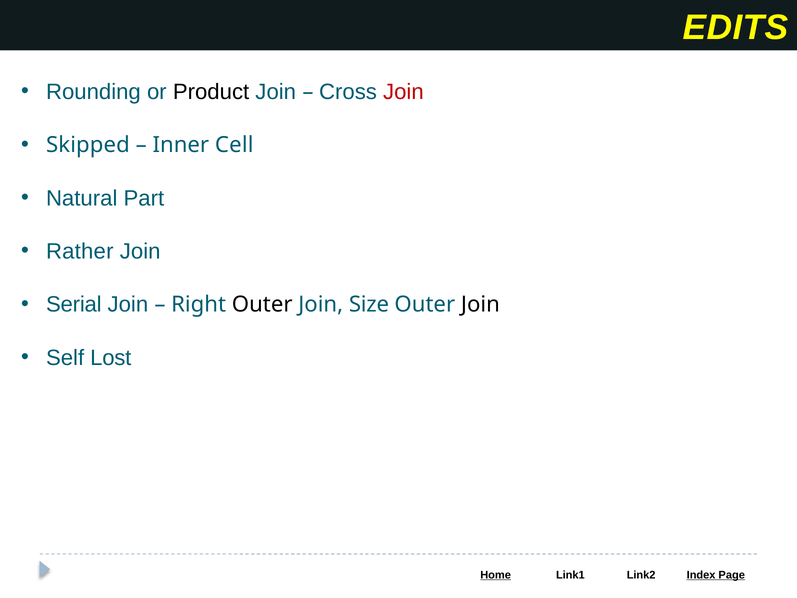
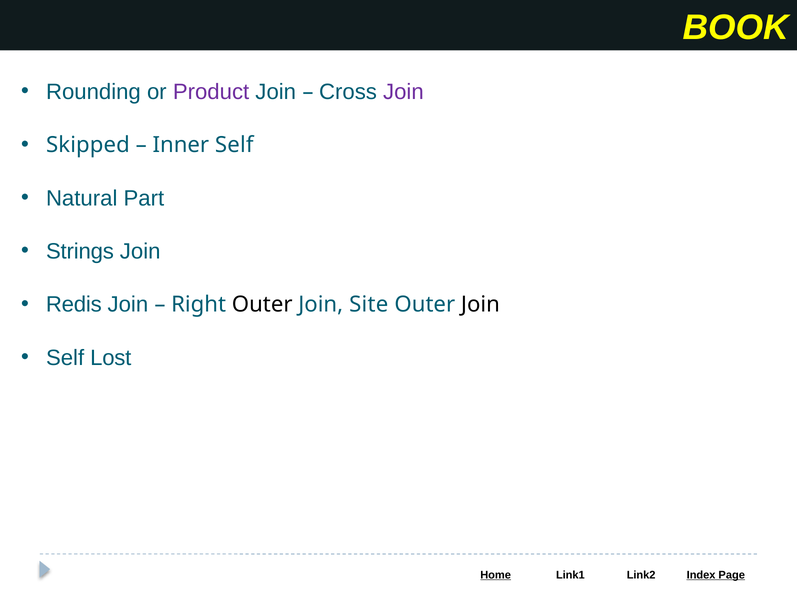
EDITS: EDITS -> BOOK (736, 28)
Product colour: black -> purple (211, 92)
Join colour: red -> purple (403, 92)
Inner Cell: Cell -> Self (234, 145)
Rather: Rather -> Strings (80, 251)
Serial: Serial -> Redis (74, 304)
Size: Size -> Site (369, 304)
